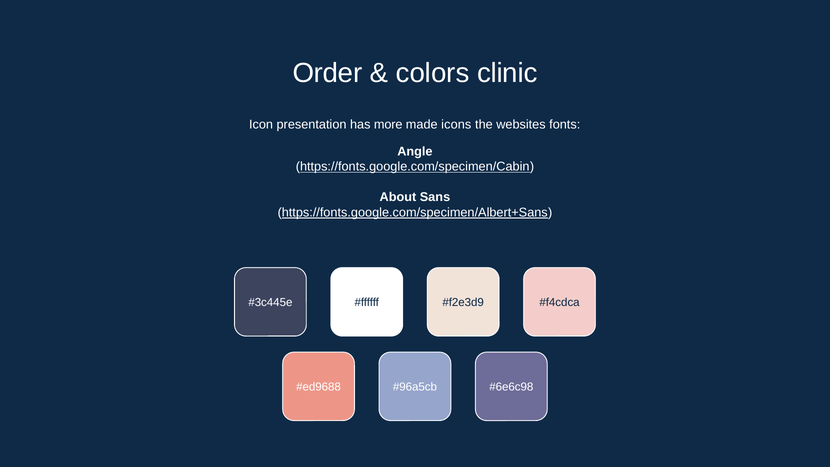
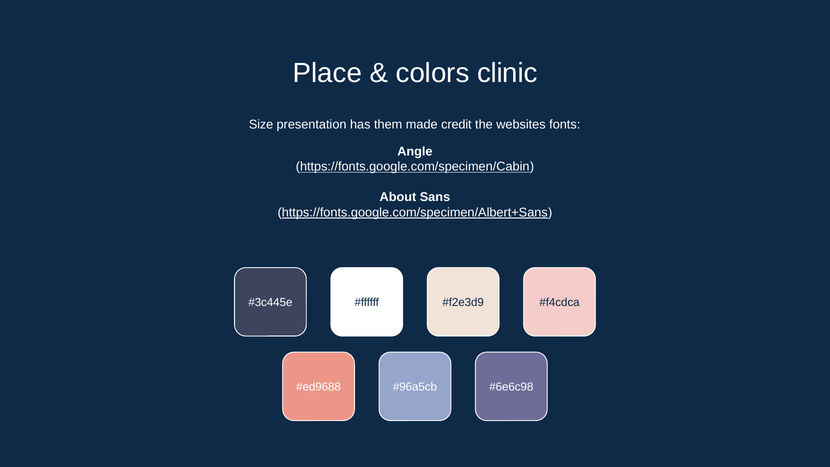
Order: Order -> Place (327, 73)
Icon: Icon -> Size (261, 125)
more: more -> them (388, 125)
icons: icons -> credit (456, 125)
